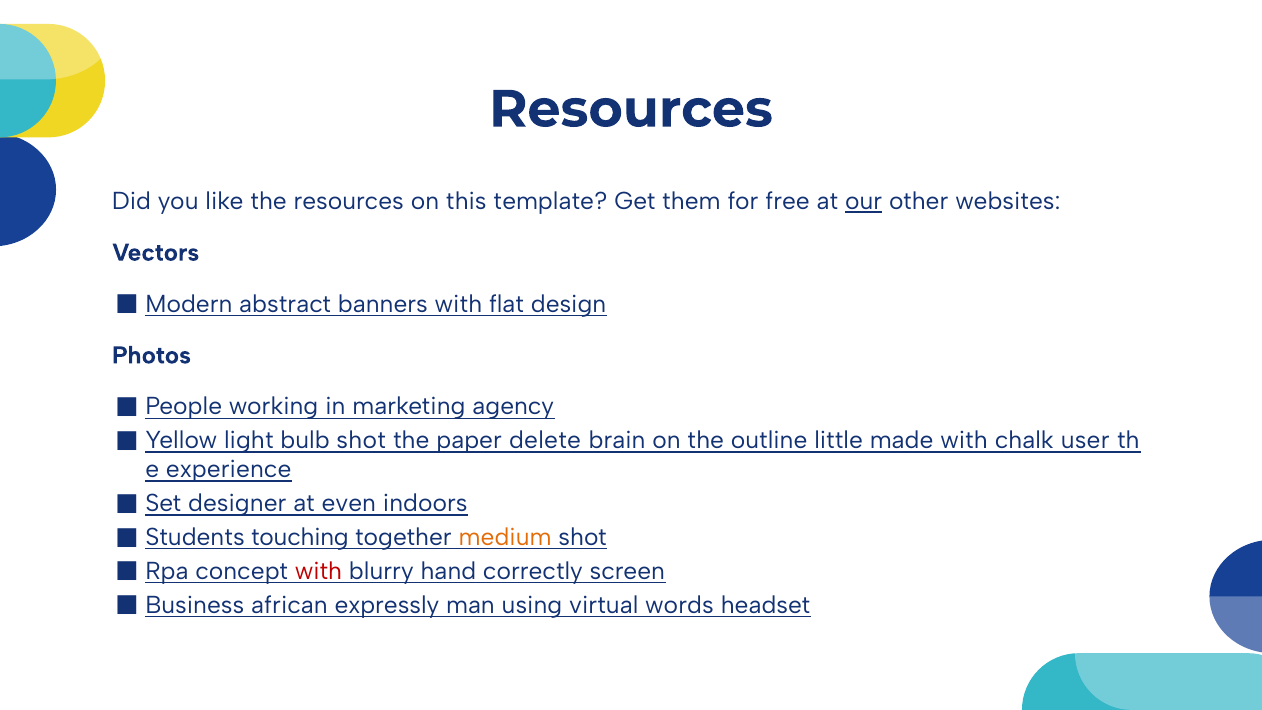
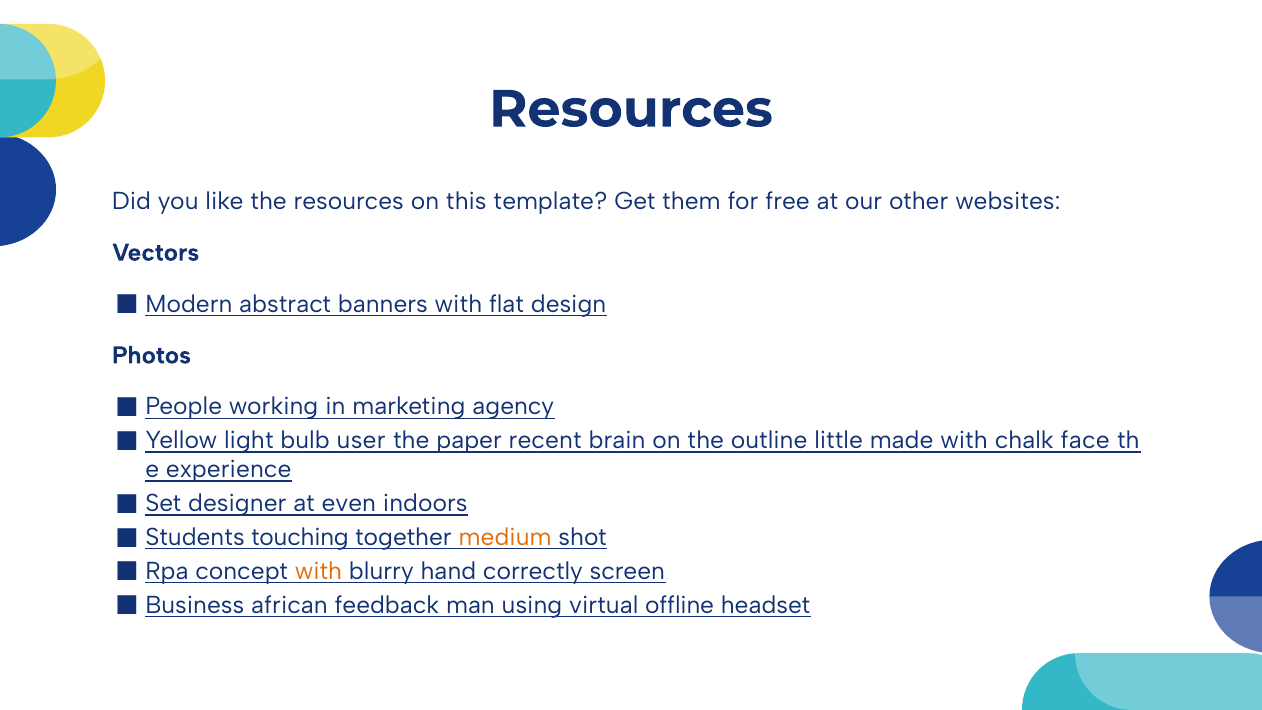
our underline: present -> none (864, 201)
bulb shot: shot -> user (361, 441)
delete: delete -> recent (545, 441)
user: user -> face (1085, 441)
with colour: red -> orange (318, 571)
expressly: expressly -> feedback (387, 605)
words: words -> offline (680, 605)
